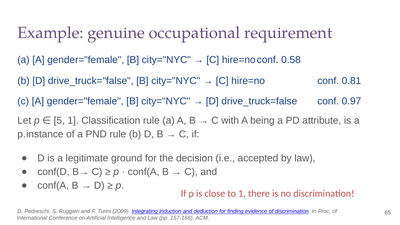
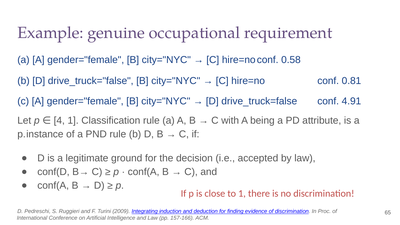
0.97: 0.97 -> 4.91 (351, 101)
5: 5 -> 4 (59, 121)
